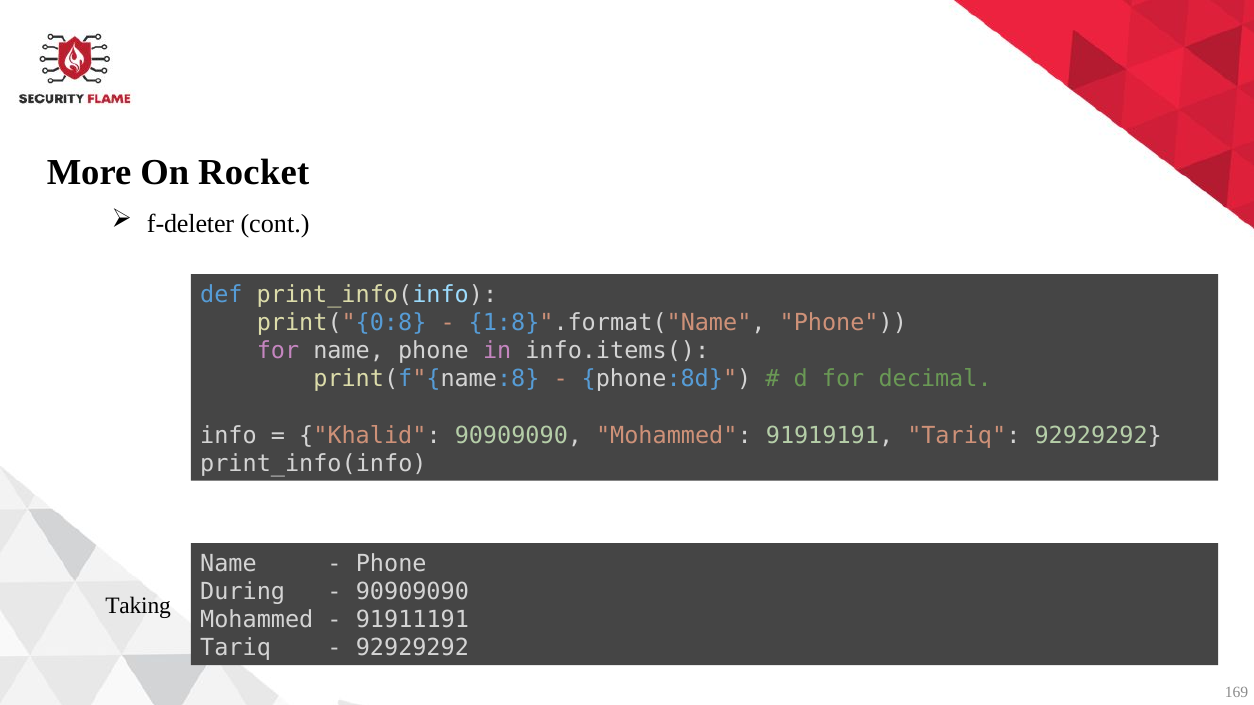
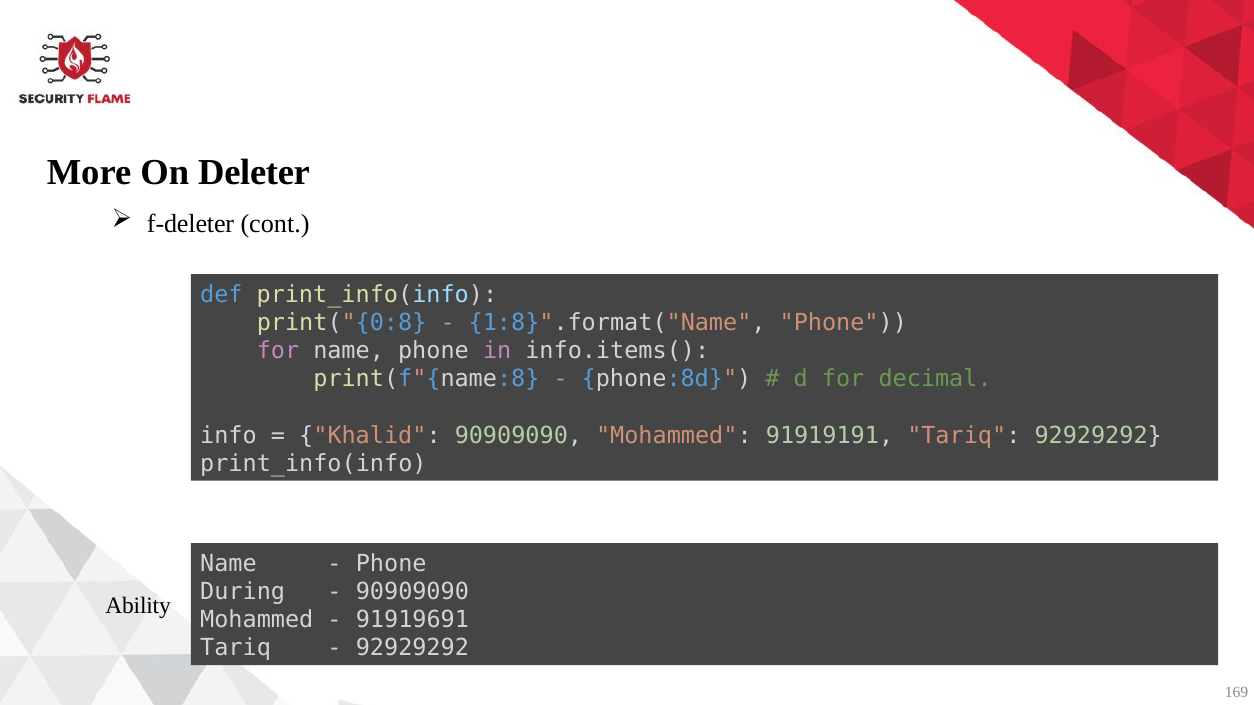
Rocket: Rocket -> Deleter (254, 173)
Taking: Taking -> Ability (138, 607)
91911191: 91911191 -> 91919691 (412, 620)
